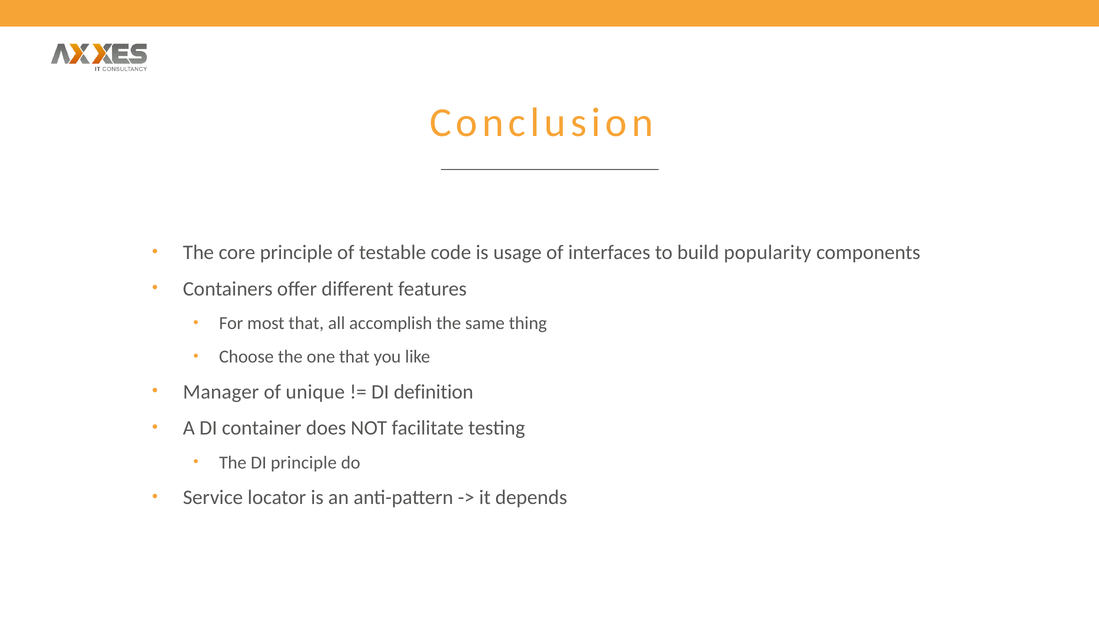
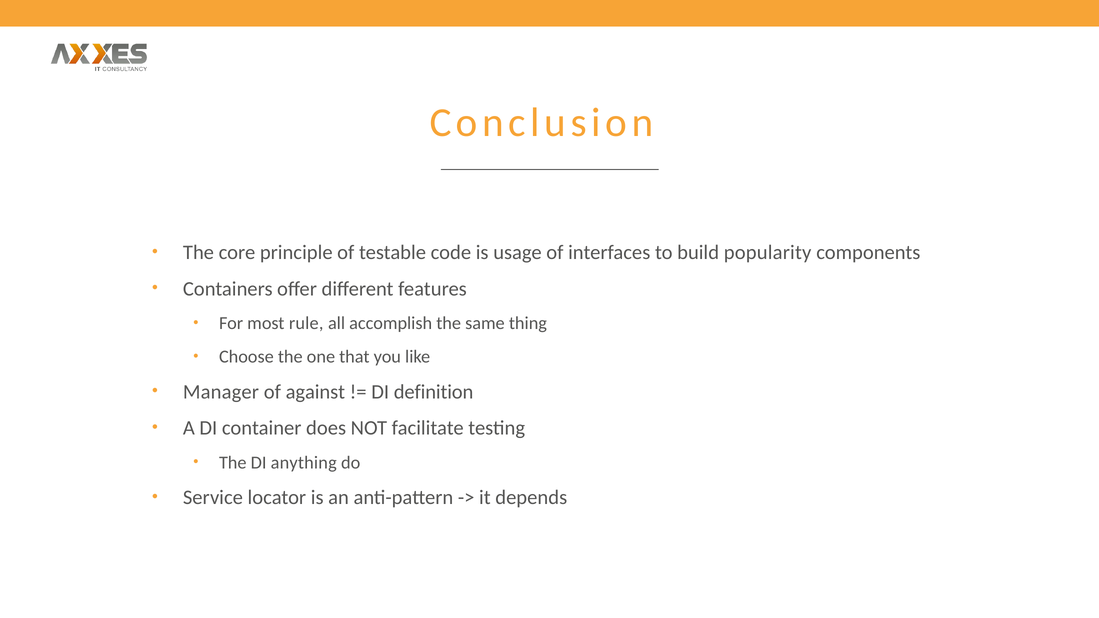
most that: that -> rule (306, 323)
unique: unique -> against (315, 392)
DI principle: principle -> anything (304, 463)
